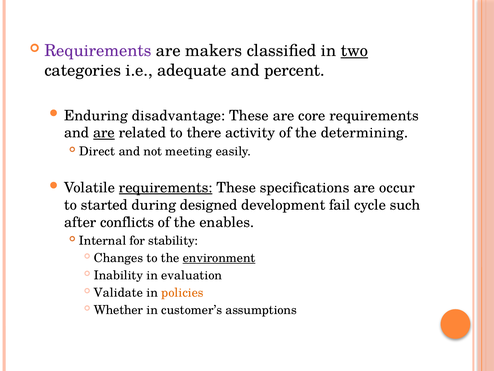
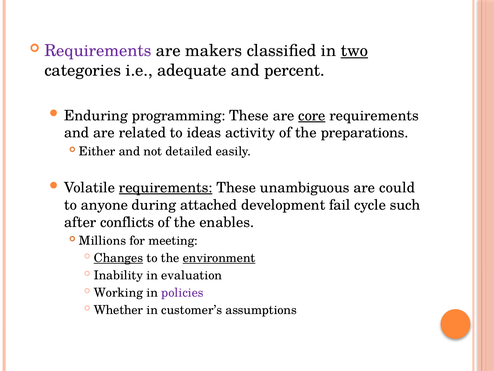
disadvantage: disadvantage -> programming (179, 115)
core underline: none -> present (312, 115)
are underline: present -> none (104, 133)
there: there -> ideas (204, 133)
determining: determining -> preparations (365, 133)
Direct: Direct -> Either (97, 151)
meeting: meeting -> detailed (189, 151)
specifications: specifications -> unambiguous (305, 187)
occur: occur -> could (397, 187)
started: started -> anyone (104, 205)
designed: designed -> attached (209, 205)
Internal: Internal -> Millions (103, 240)
stability: stability -> meeting (173, 240)
Changes underline: none -> present (118, 258)
Validate: Validate -> Working (118, 292)
policies colour: orange -> purple (182, 292)
